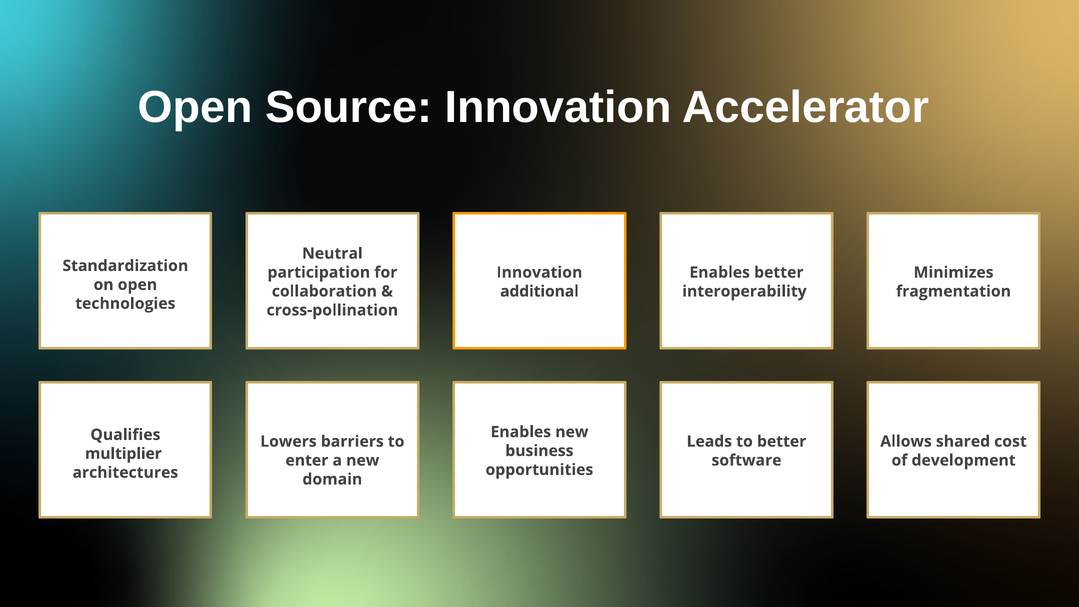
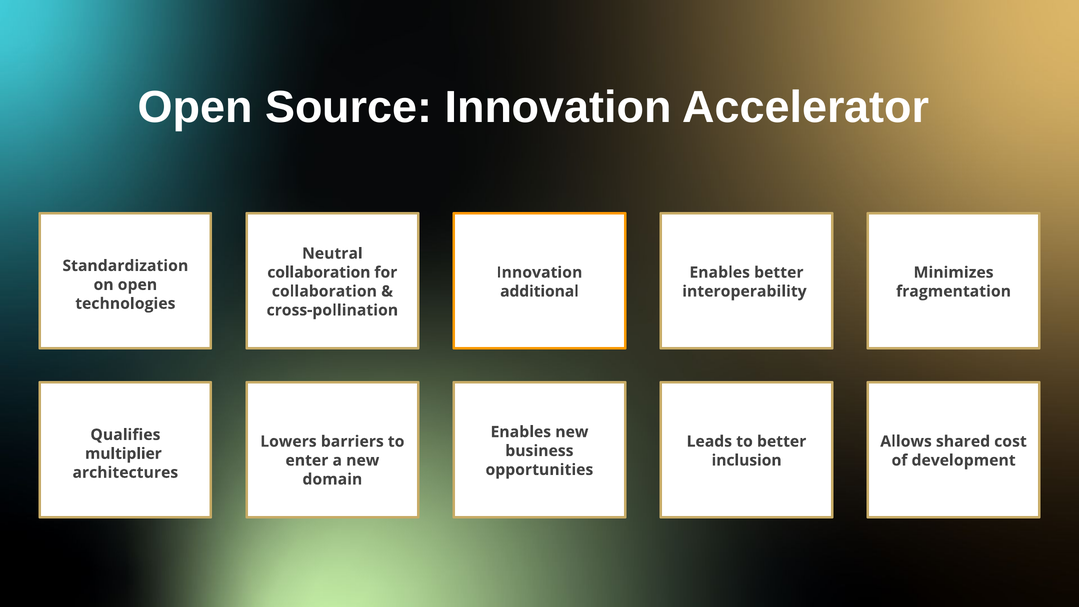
participation: participation -> collaboration (319, 272)
software: software -> inclusion (747, 460)
